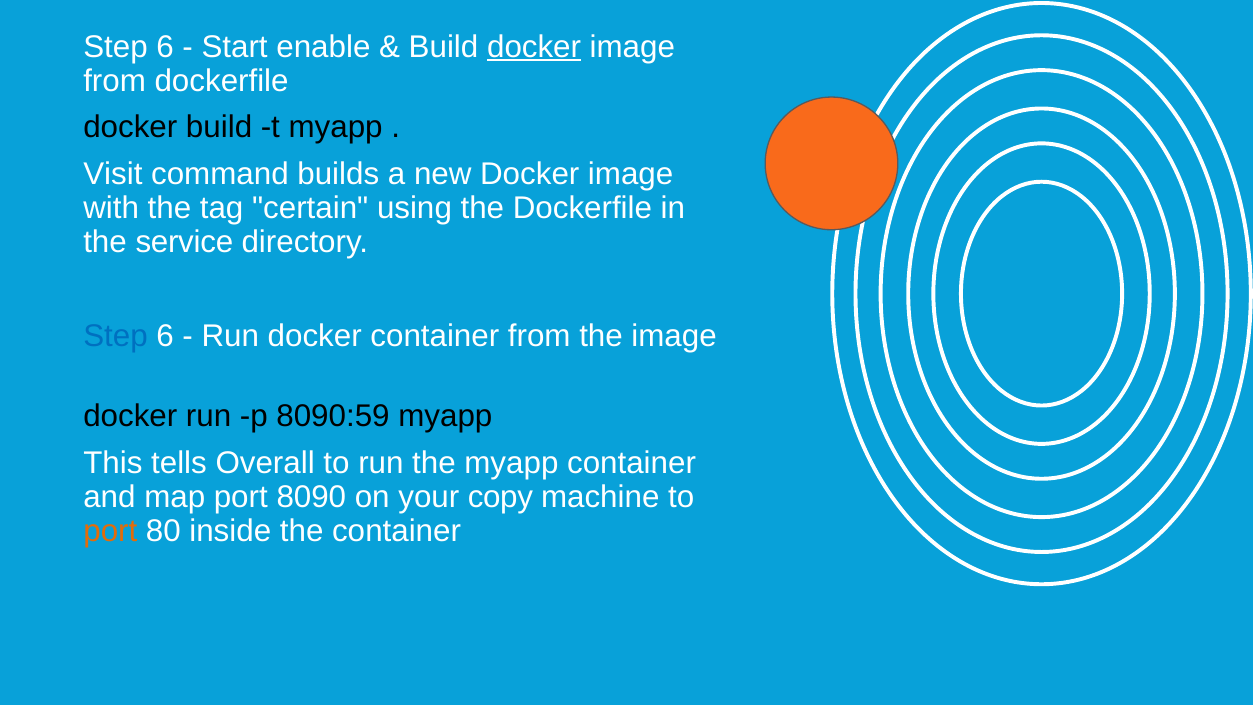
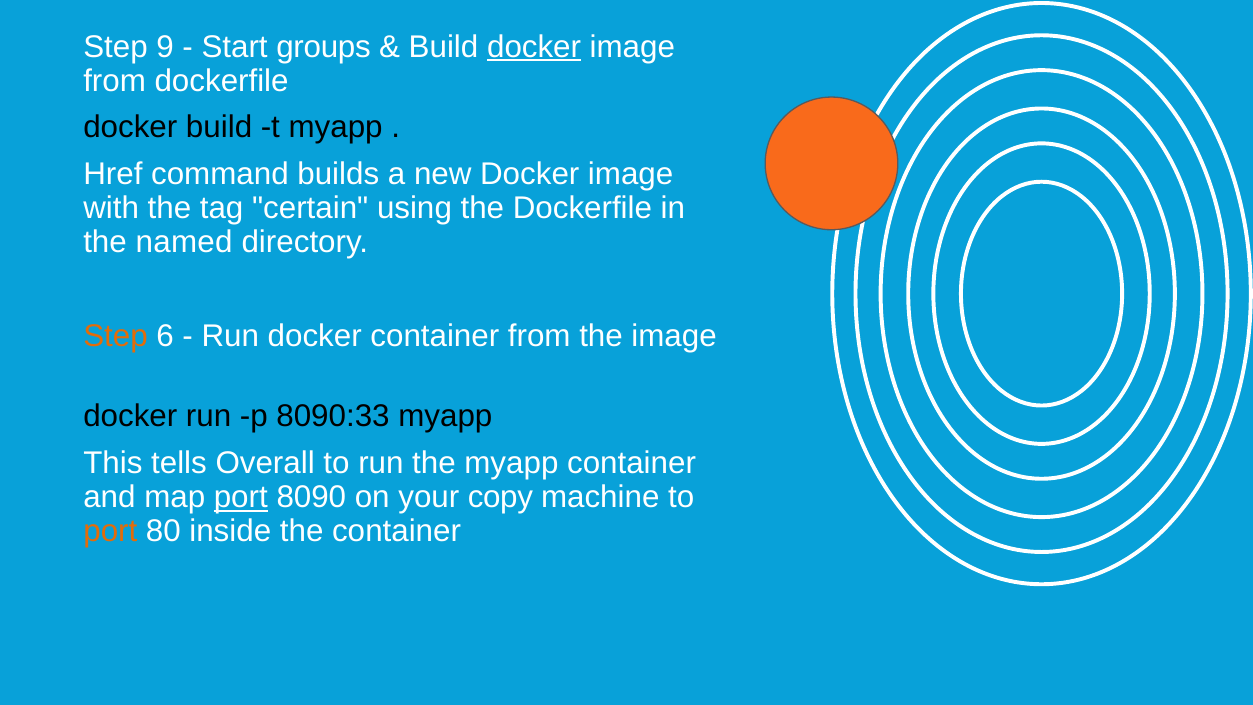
6: 6 -> 9 (165, 47)
enable: enable -> groups (324, 47)
Visit: Visit -> Href (113, 174)
service: service -> named (184, 242)
Step colour: blue -> orange (116, 336)
8090:59: 8090:59 -> 8090:33 (333, 417)
port underline: none -> present (241, 497)
